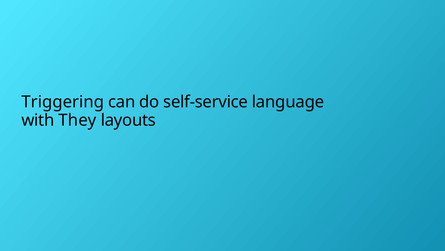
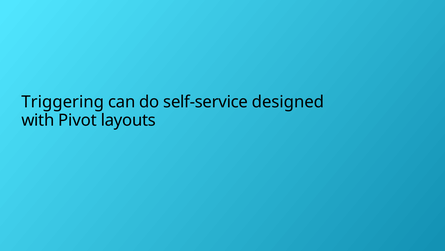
language: language -> designed (288, 102)
They: They -> Pivot (78, 120)
